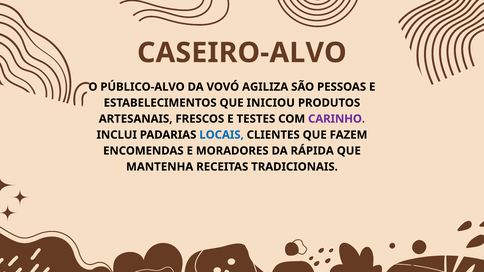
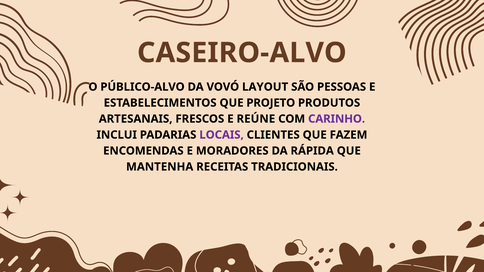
AGILIZA: AGILIZA -> LAYOUT (265, 87)
INICIOU: INICIOU -> PROJETO (271, 103)
TESTES: TESTES -> REÚNE (256, 119)
LOCAIS colour: blue -> purple (222, 135)
